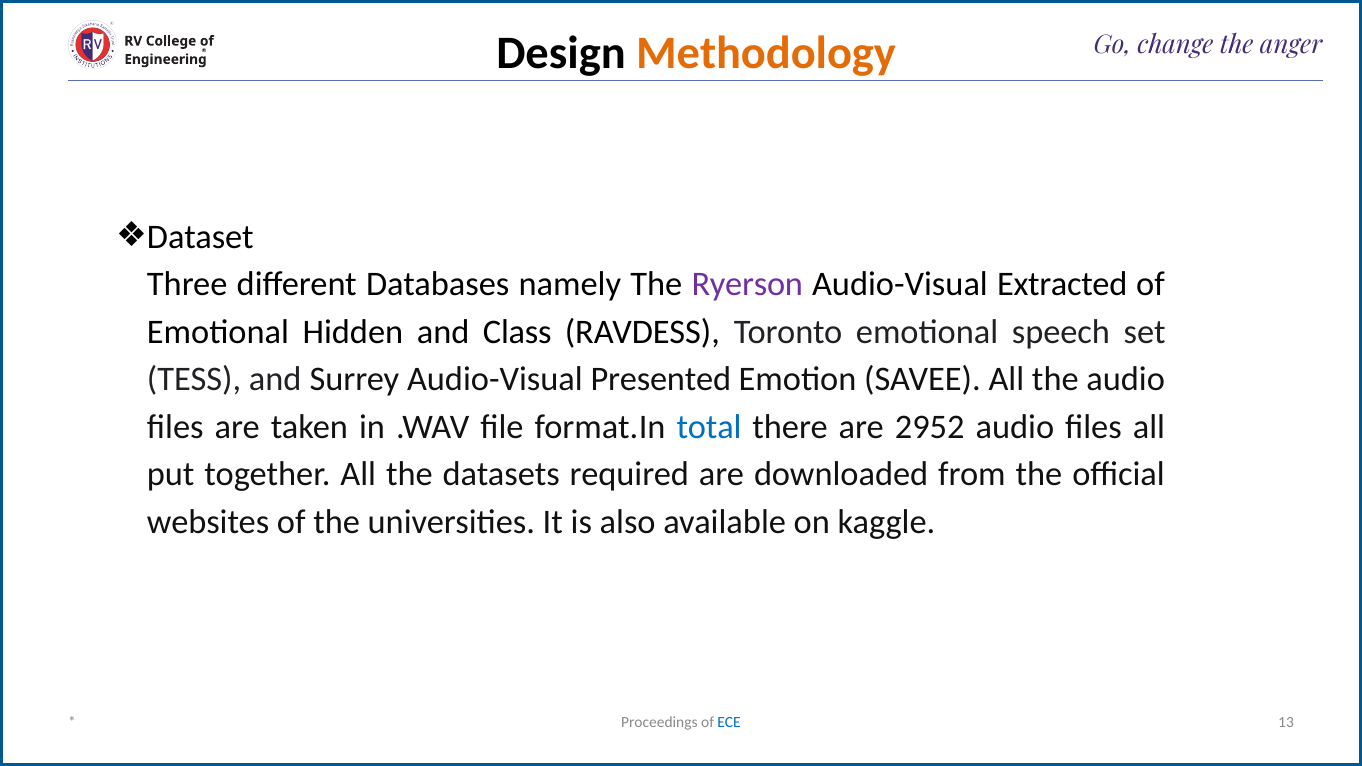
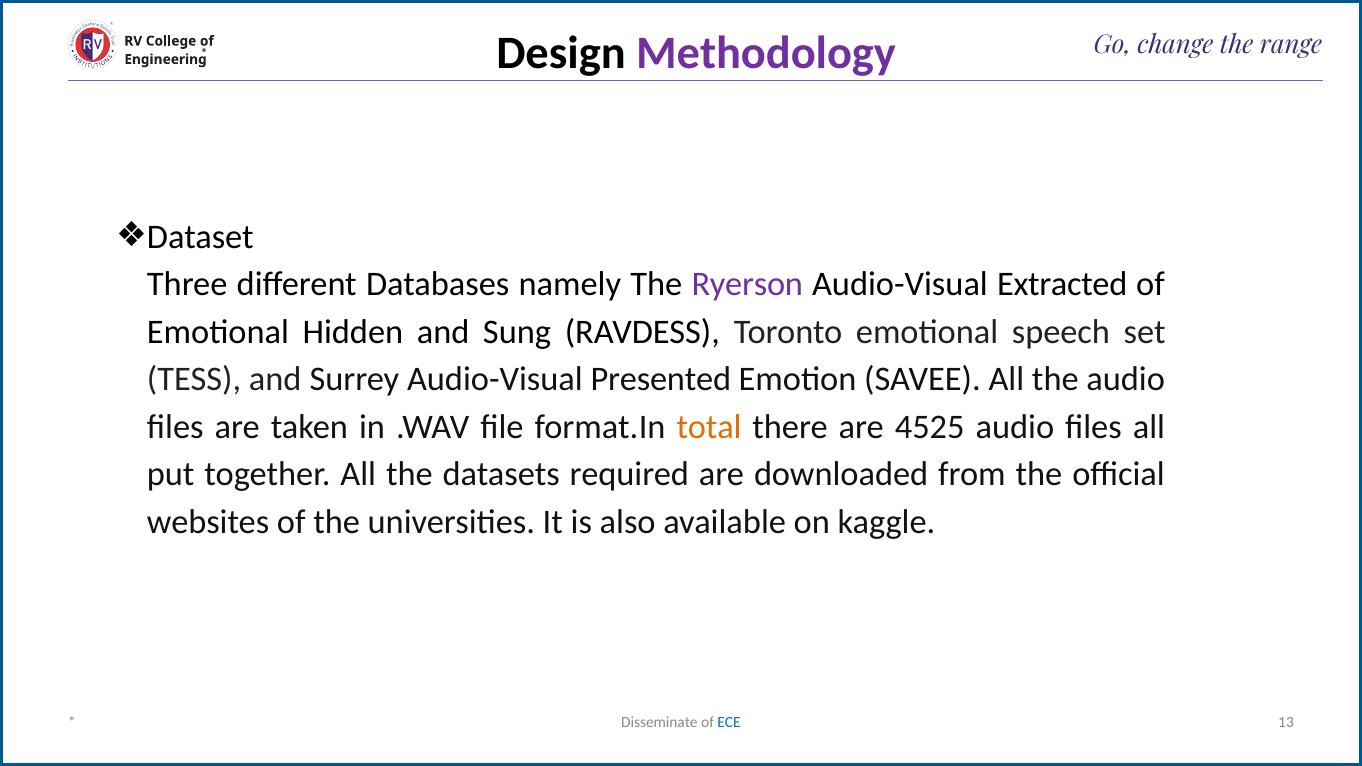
Methodology colour: orange -> purple (766, 54)
anger: anger -> range (1291, 45)
Class: Class -> Sung (517, 332)
total colour: blue -> orange (709, 427)
2952: 2952 -> 4525 (930, 427)
Proceedings: Proceedings -> Disseminate (659, 723)
